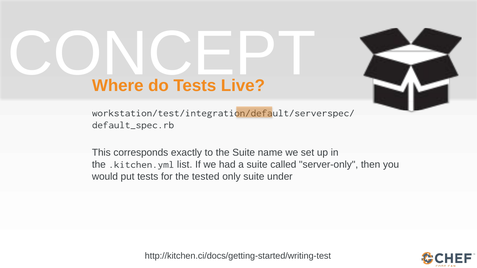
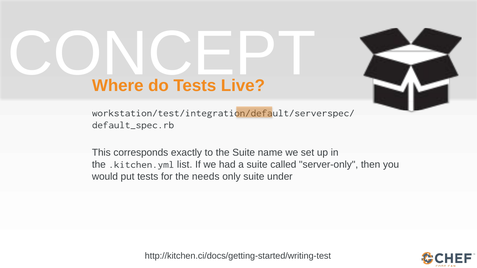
tested: tested -> needs (206, 177)
